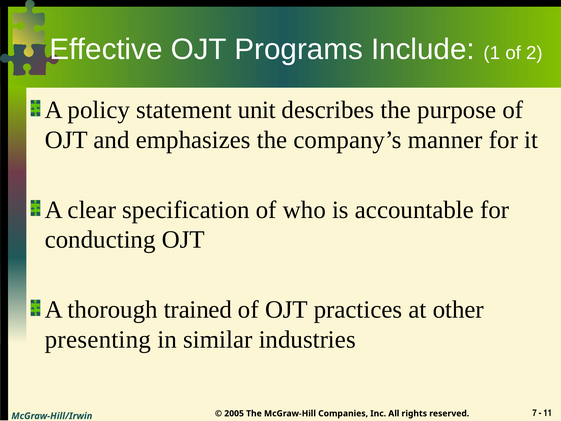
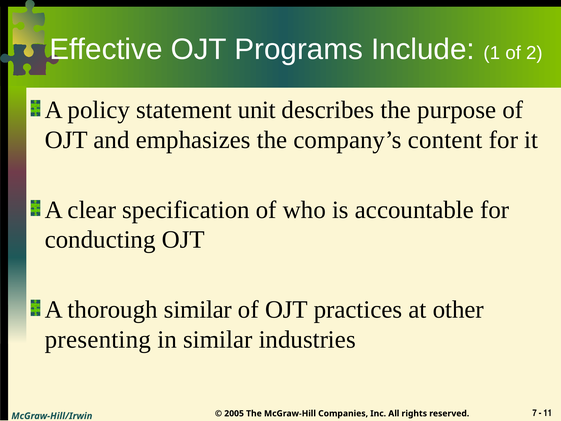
manner: manner -> content (445, 140)
thorough trained: trained -> similar (198, 309)
